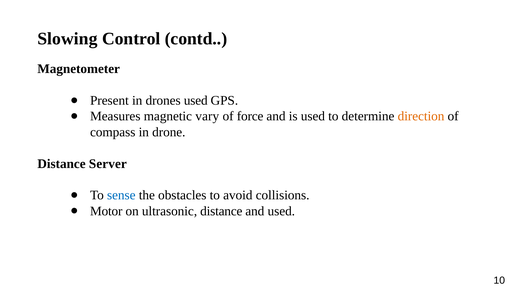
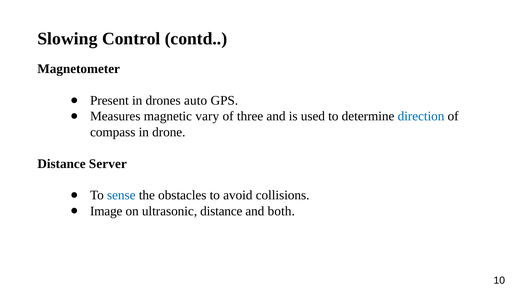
drones used: used -> auto (196, 101)
force: force -> three (250, 116)
direction colour: orange -> blue (421, 116)
Motor: Motor -> Image (106, 211)
and used: used -> both (281, 211)
